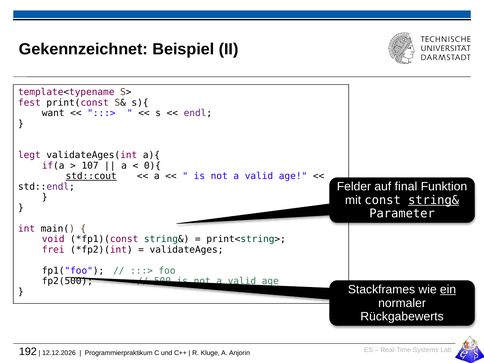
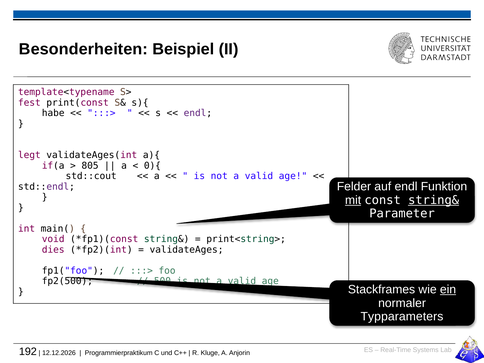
Gekennzeichnet: Gekennzeichnet -> Besonderheiten (83, 49)
want: want -> habe (53, 113)
107: 107 -> 805 (90, 166)
std::cout underline: present -> none (91, 176)
auf final: final -> endl (406, 187)
mit underline: none -> present (353, 200)
frei: frei -> dies (53, 250)
Rückgabewerts: Rückgabewerts -> Typparameters (402, 317)
